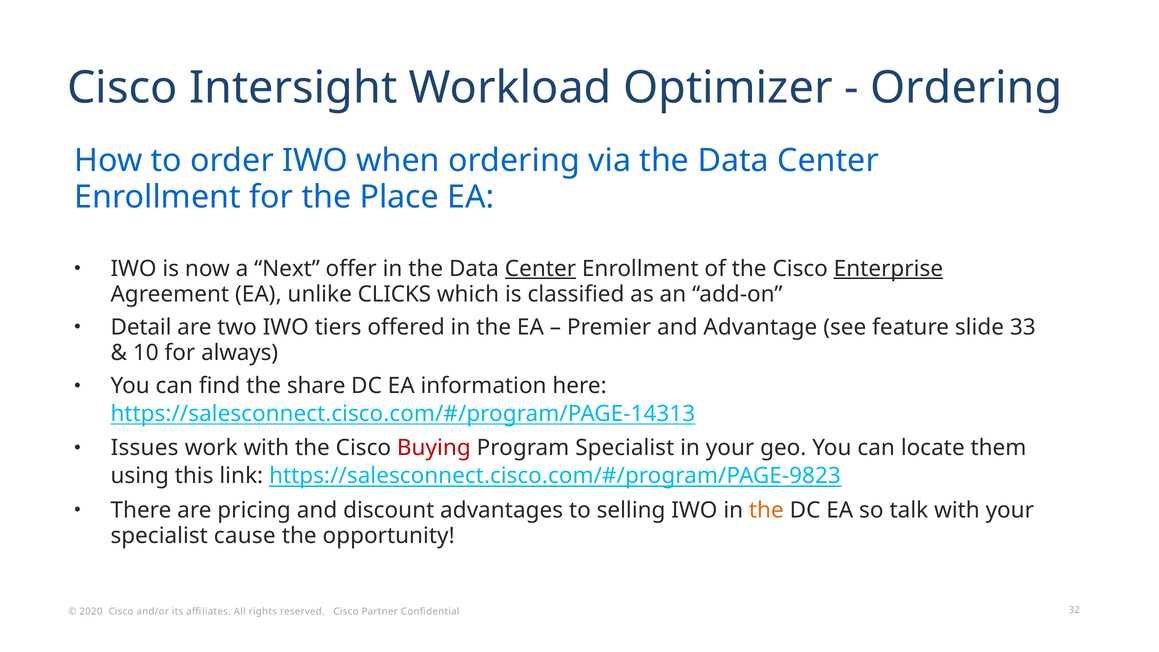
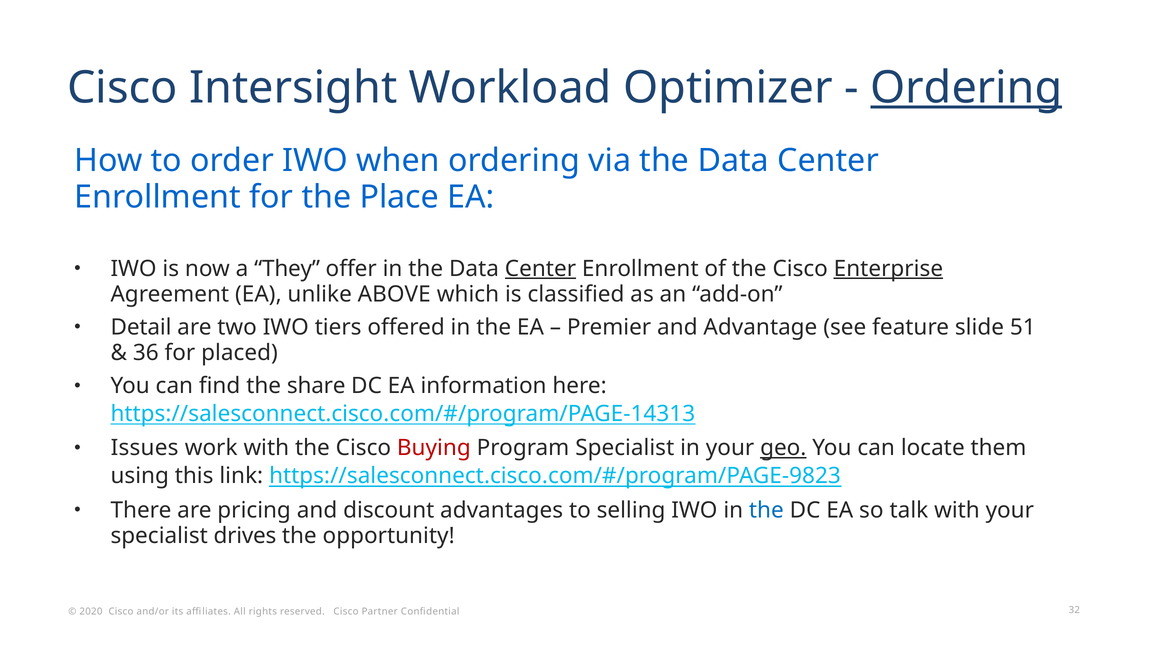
Ordering underline: none -> present (966, 88)
Next: Next -> They (287, 269)
CLICKS: CLICKS -> ABOVE (394, 294)
33: 33 -> 51 (1023, 327)
10: 10 -> 36 (146, 353)
always: always -> placed (240, 353)
geo underline: none -> present (783, 448)
the colour: orange -> blue (766, 510)
cause: cause -> drives (245, 536)
